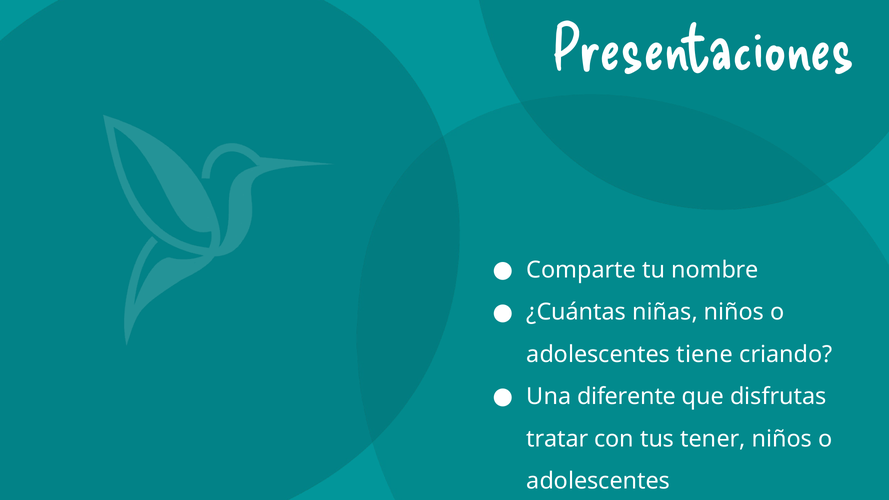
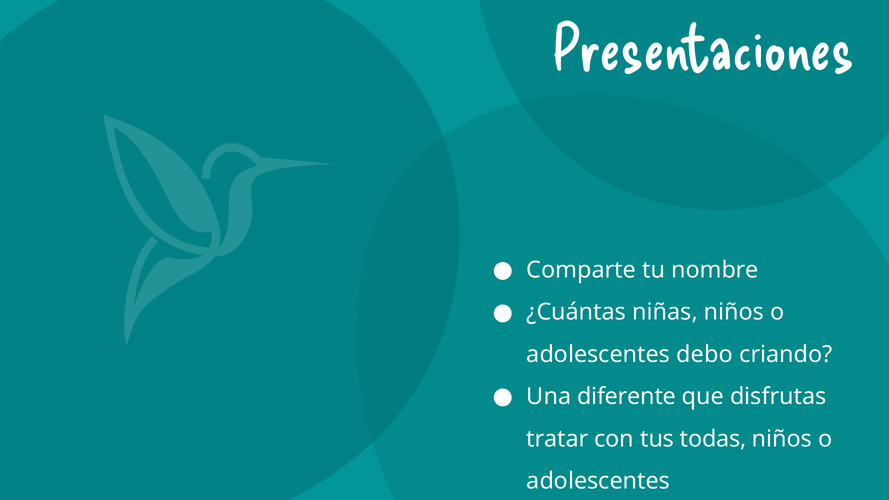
tiene: tiene -> debo (705, 354)
tener: tener -> todas (713, 439)
